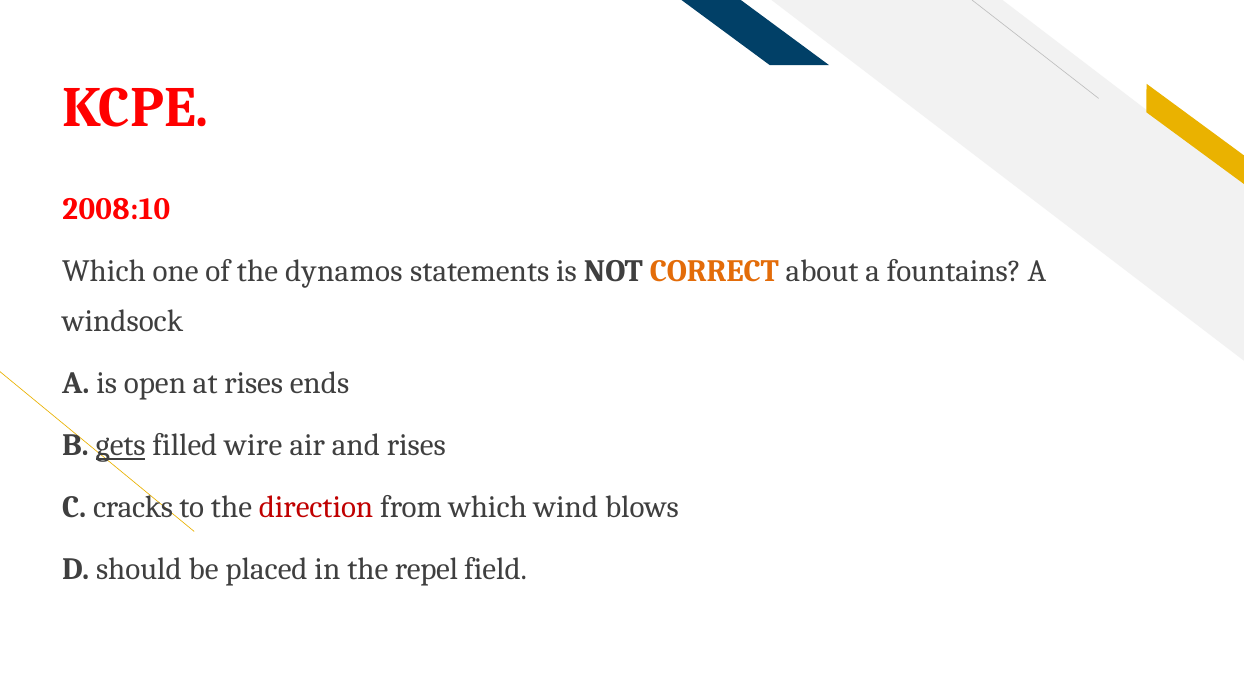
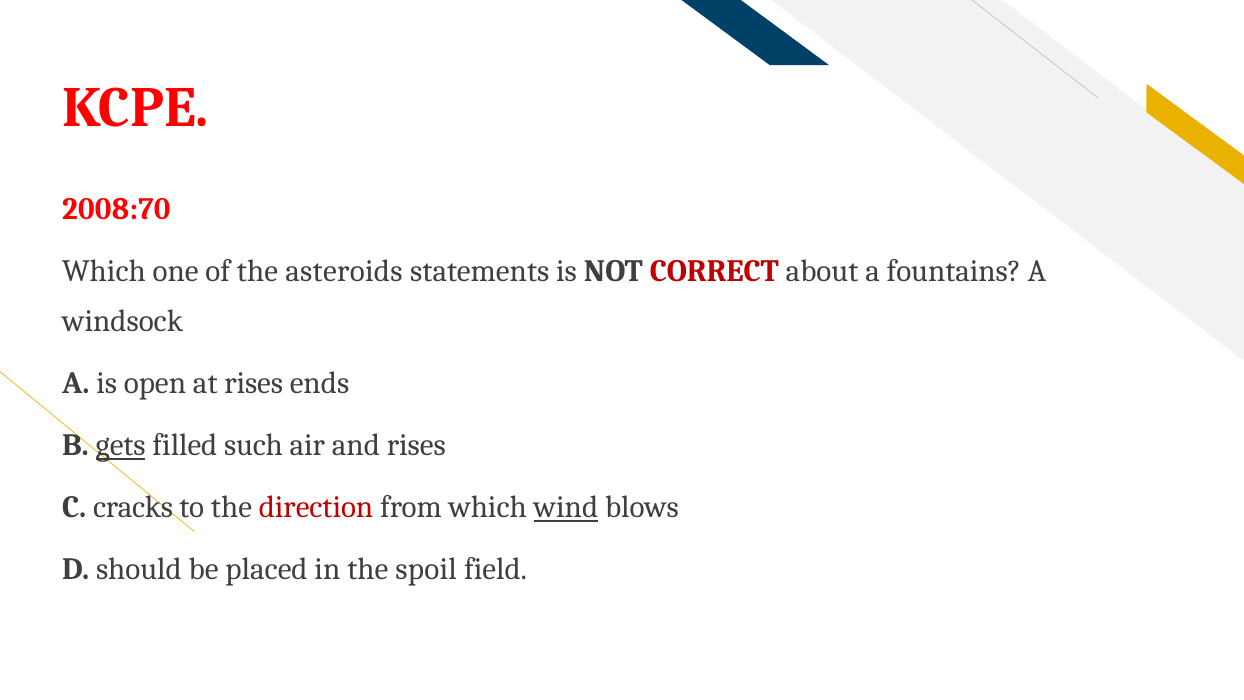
2008:10: 2008:10 -> 2008:70 (116, 209)
dynamos: dynamos -> asteroids (344, 271)
CORRECT colour: orange -> red (714, 271)
wire: wire -> such (254, 445)
wind underline: none -> present (566, 507)
repel: repel -> spoil (426, 569)
